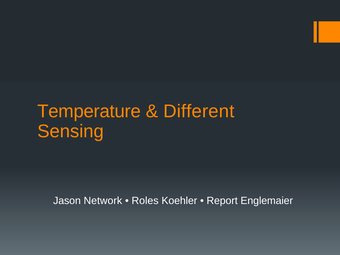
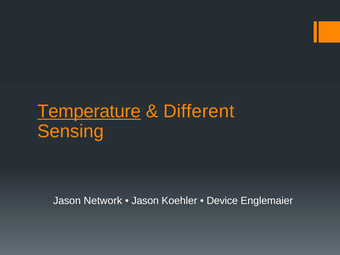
Temperature underline: none -> present (89, 111)
Roles: Roles -> Jason (145, 201)
Report: Report -> Device (222, 201)
